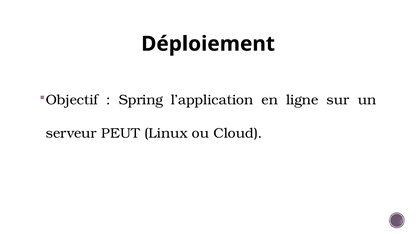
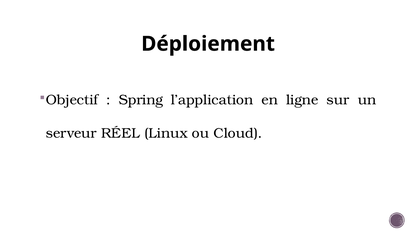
PEUT: PEUT -> RÉEL (121, 133)
